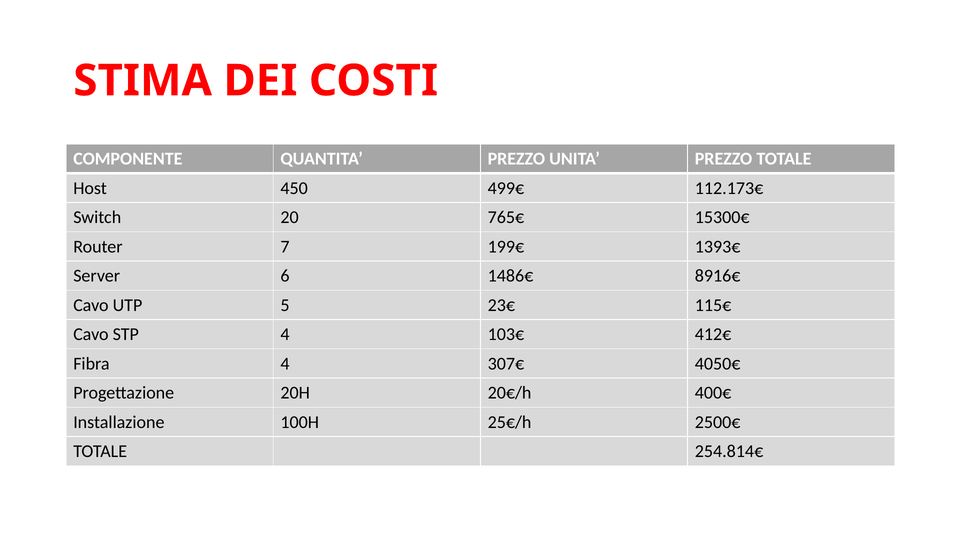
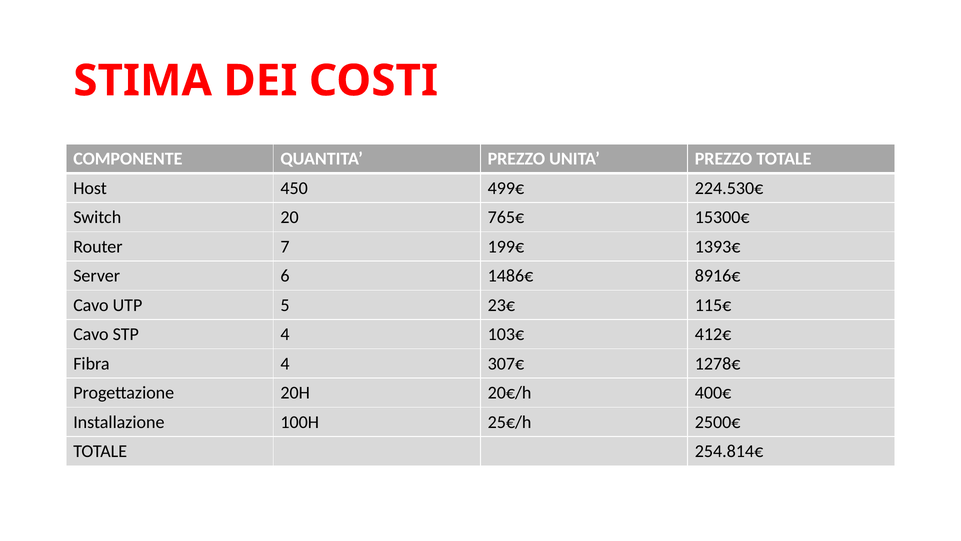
112.173€: 112.173€ -> 224.530€ (729, 188)
4050€: 4050€ -> 1278€ (718, 363)
